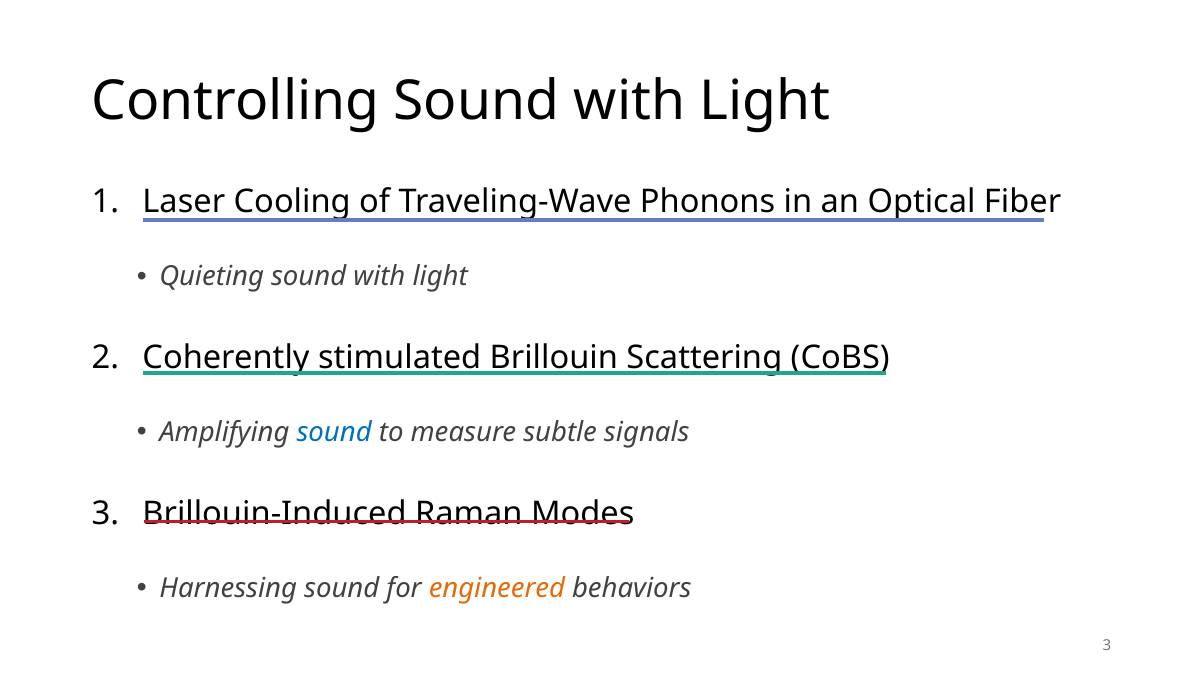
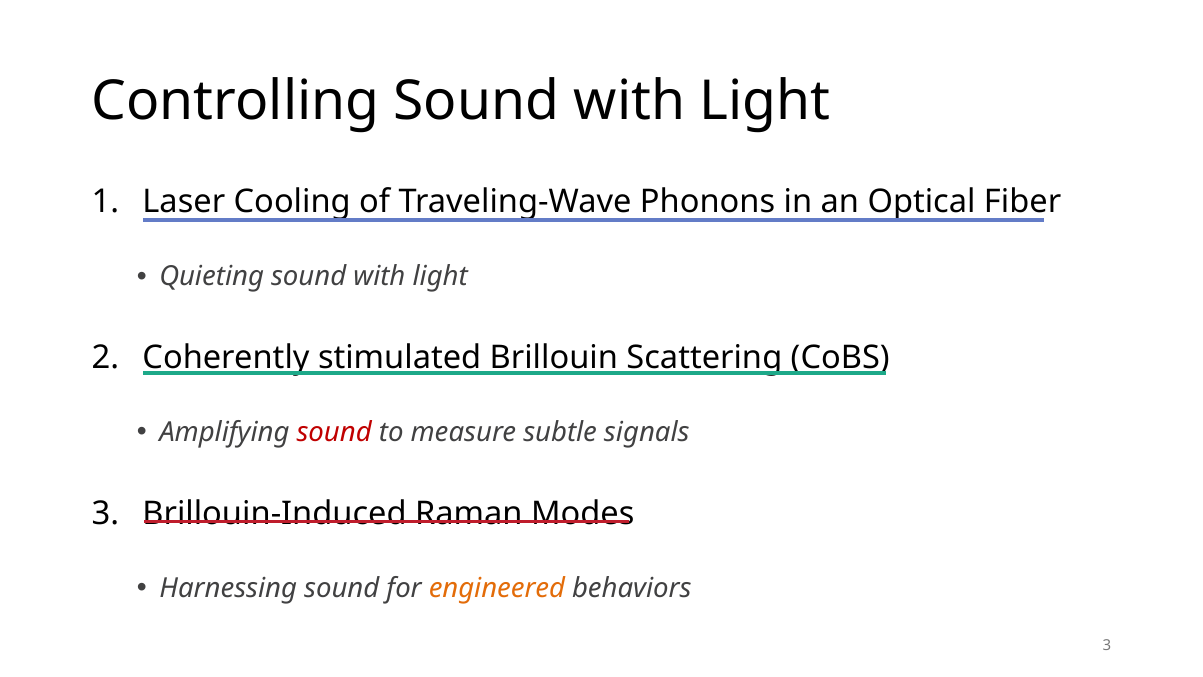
sound colour: blue -> red (334, 432)
